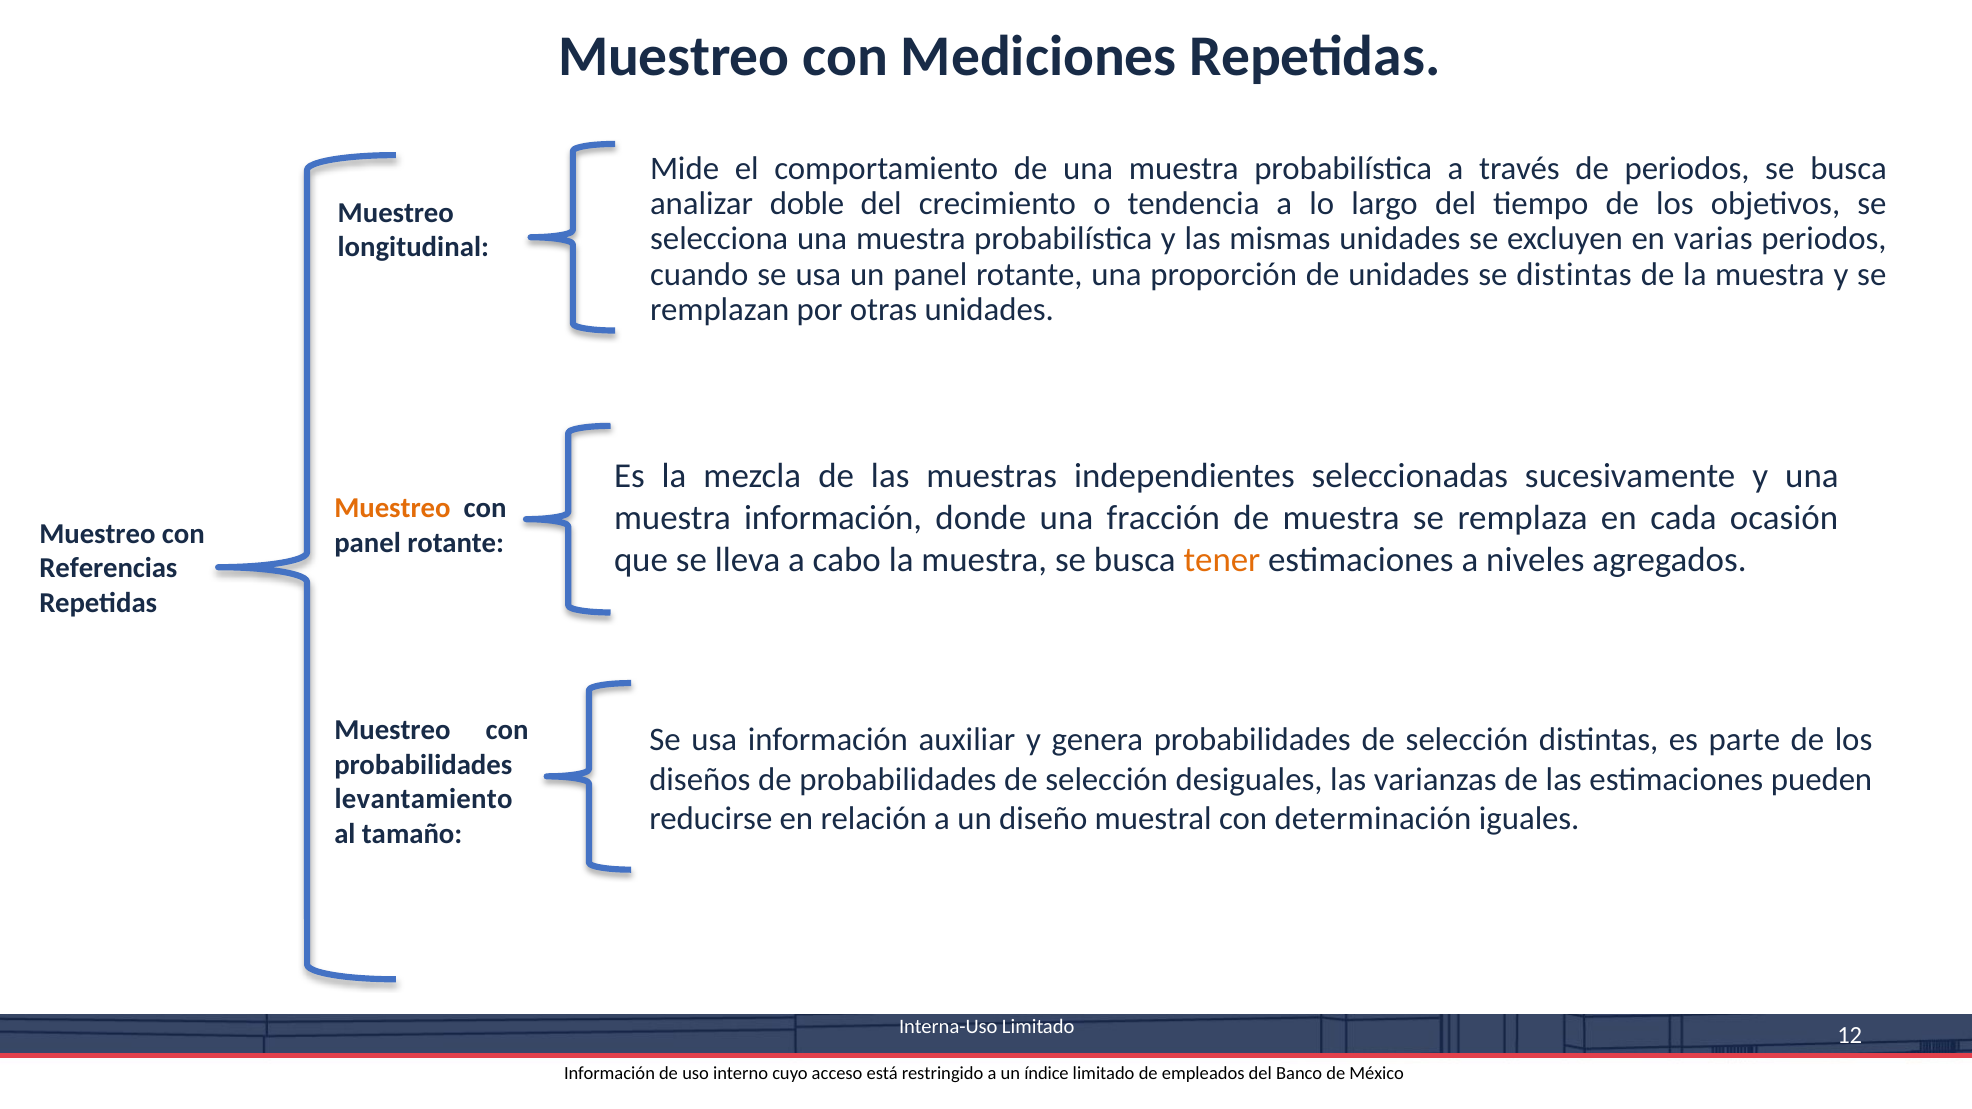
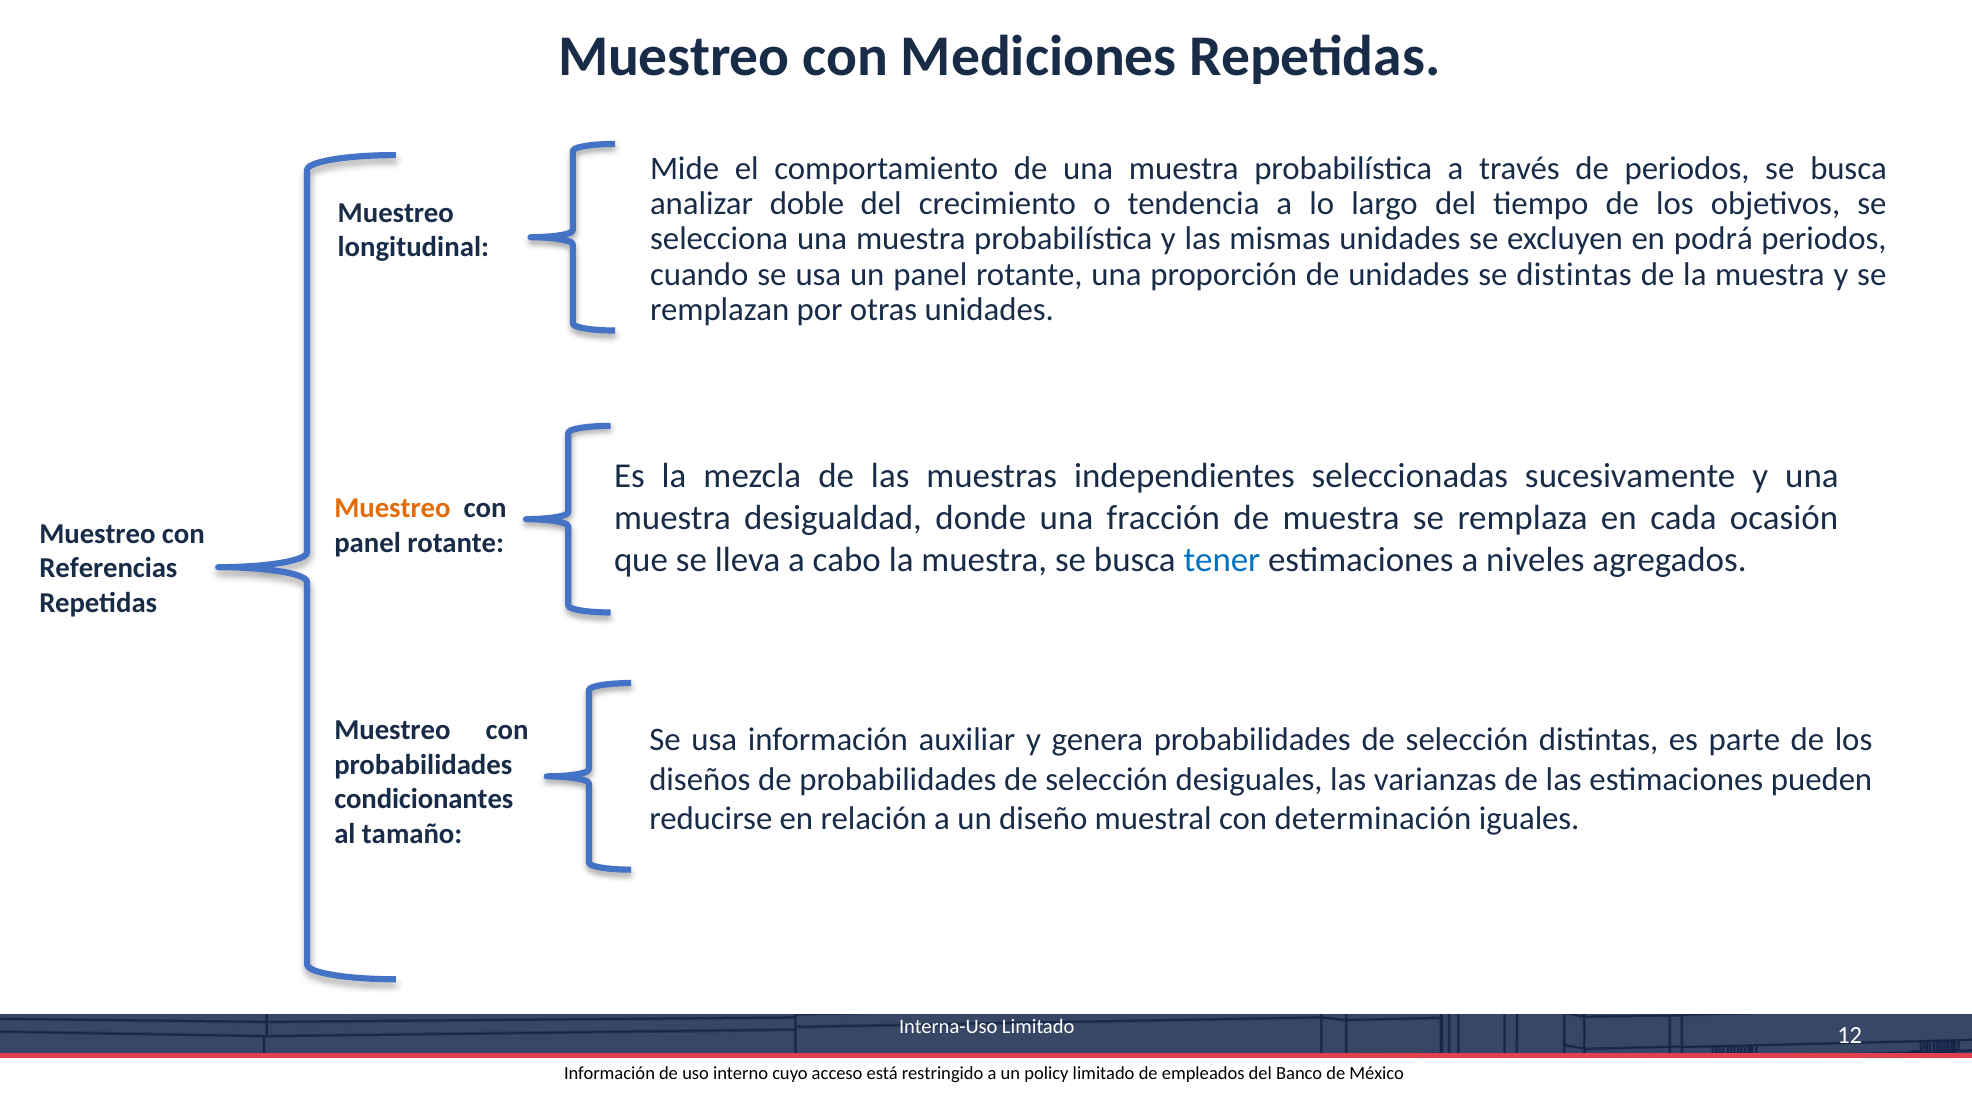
varias: varias -> podrá (1713, 239)
muestra información: información -> desigualdad (833, 518)
tener colour: orange -> blue (1222, 560)
levantamiento: levantamiento -> condicionantes (424, 800)
índice: índice -> policy (1046, 1073)
